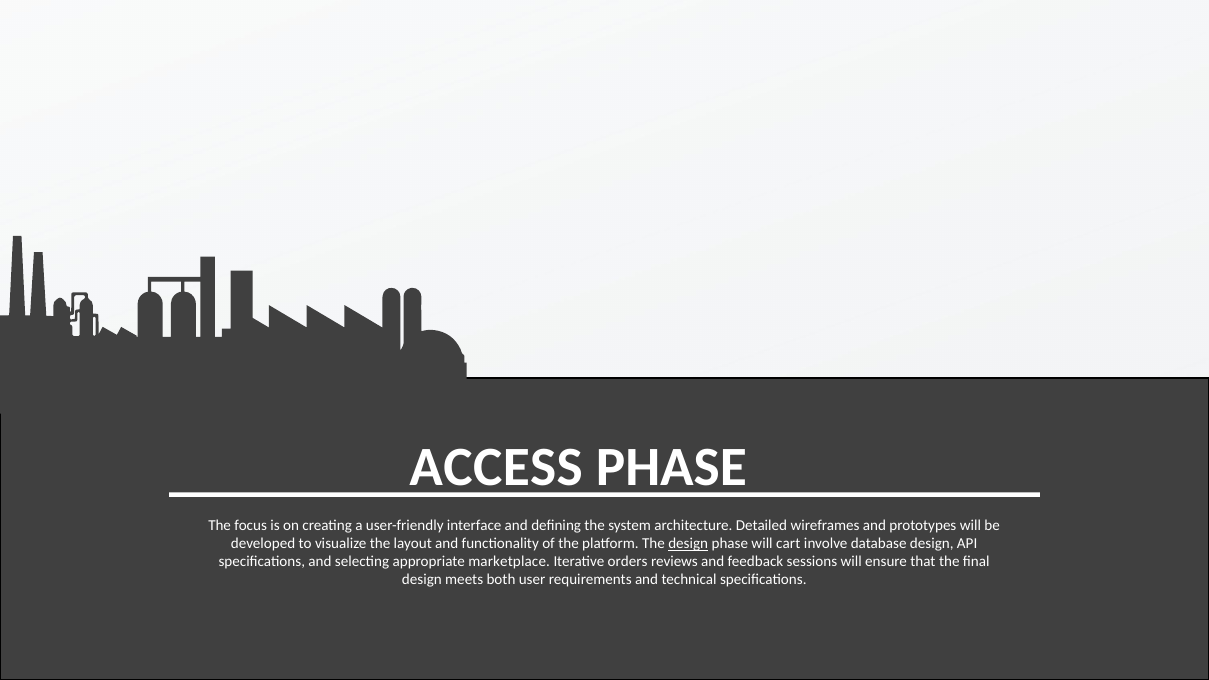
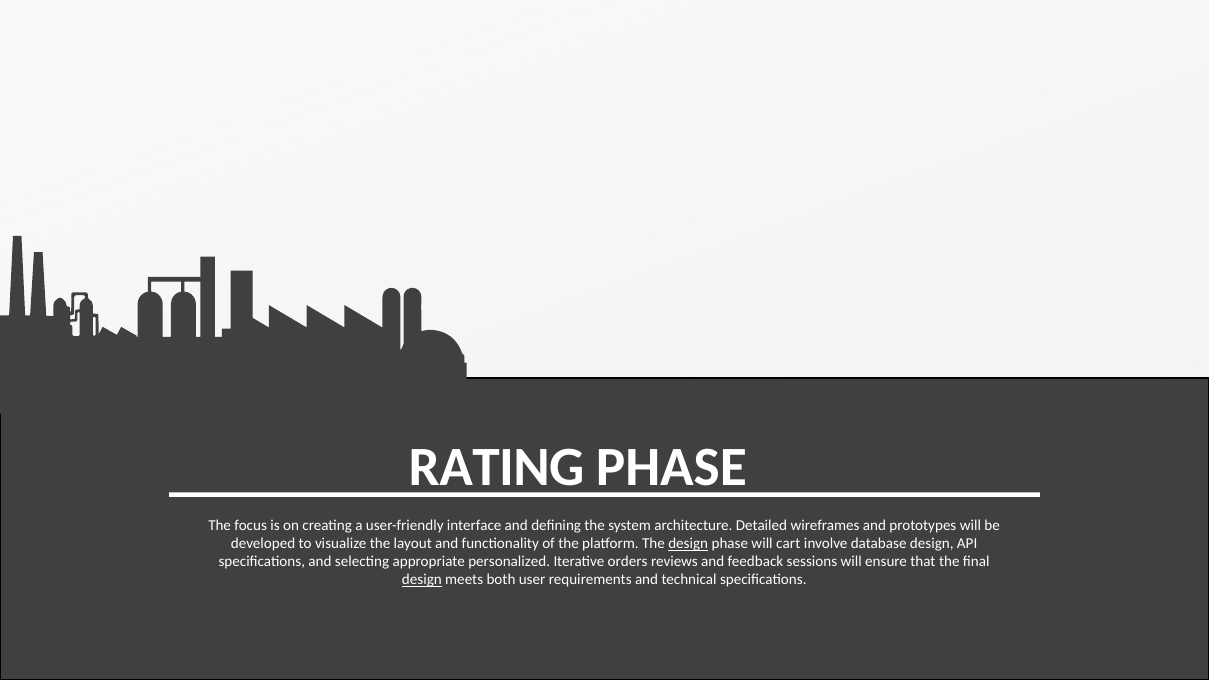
ACCESS: ACCESS -> RATING (497, 467)
marketplace: marketplace -> personalized (509, 562)
design underline: none -> present (422, 580)
